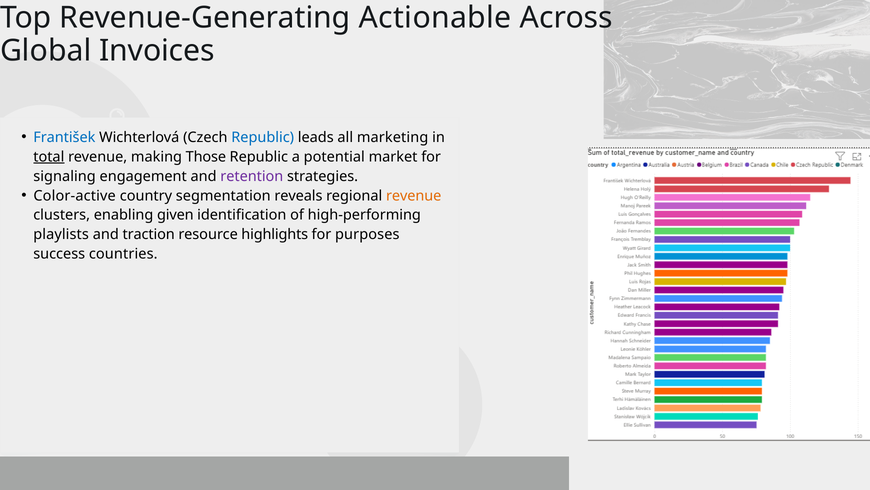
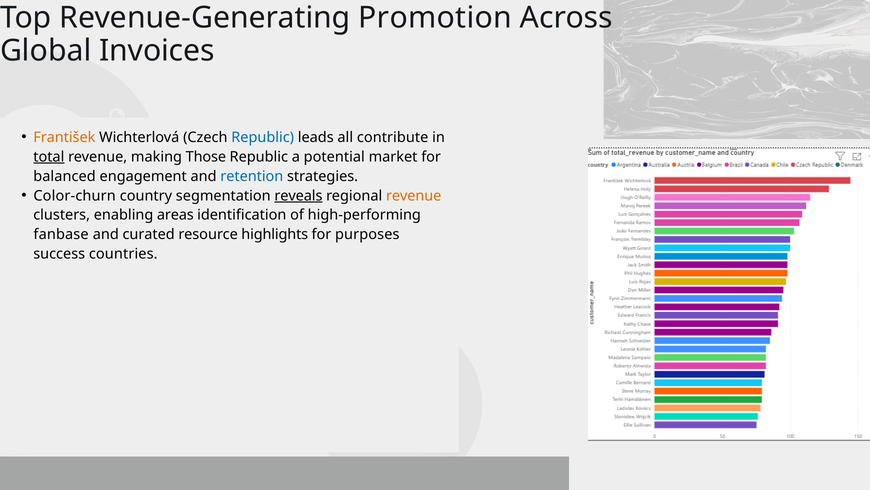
Actionable: Actionable -> Promotion (435, 18)
František colour: blue -> orange (64, 137)
marketing: marketing -> contribute (393, 137)
signaling: signaling -> balanced (65, 176)
retention colour: purple -> blue (252, 176)
Color-active: Color-active -> Color-churn (75, 195)
reveals underline: none -> present (298, 195)
given: given -> areas (175, 215)
playlists: playlists -> fanbase (61, 234)
traction: traction -> curated (149, 234)
